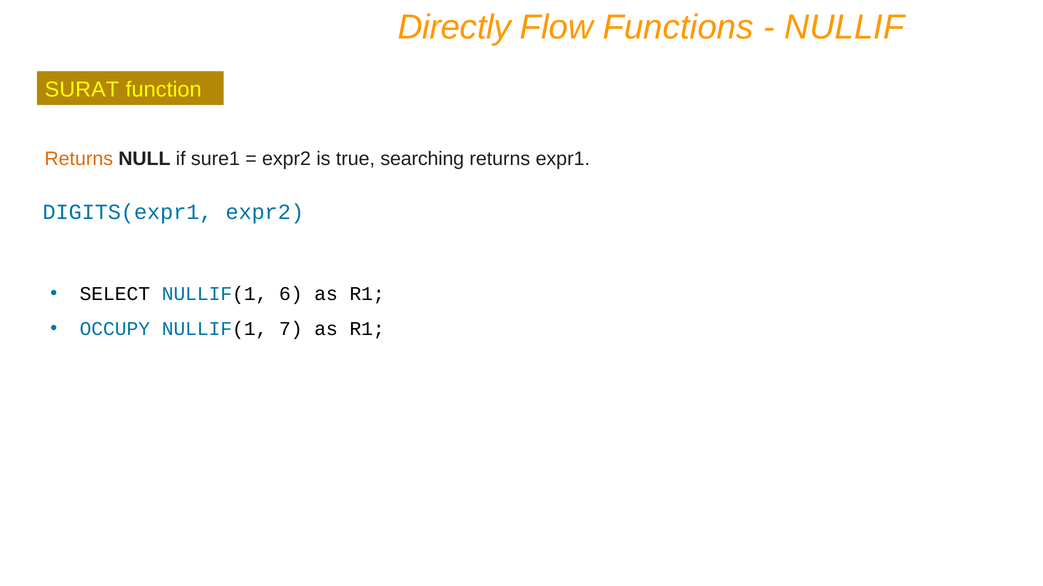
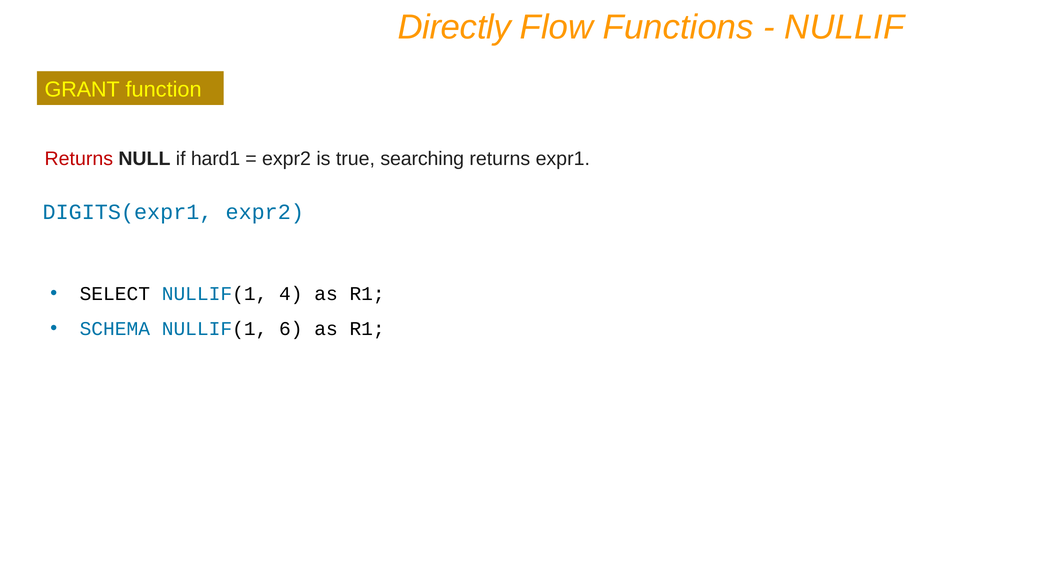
SURAT: SURAT -> GRANT (82, 90)
Returns colour: orange -> red (79, 159)
sure1: sure1 -> hard1 (216, 159)
6: 6 -> 4 (291, 294)
OCCUPY: OCCUPY -> SCHEMA (115, 329)
7: 7 -> 6 (291, 329)
